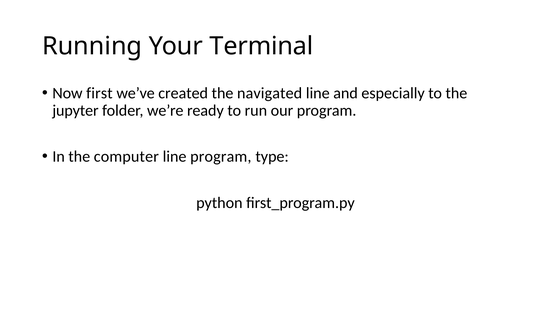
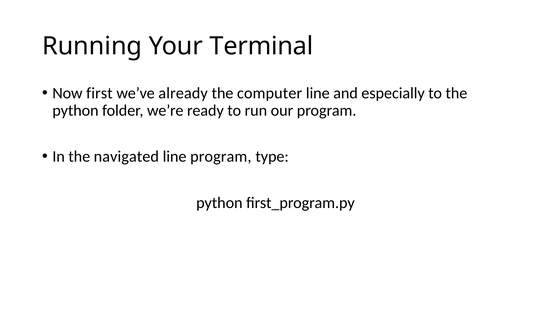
created: created -> already (183, 93)
navigated: navigated -> computer (270, 93)
jupyter: jupyter -> python (75, 110)
computer: computer -> navigated (126, 157)
